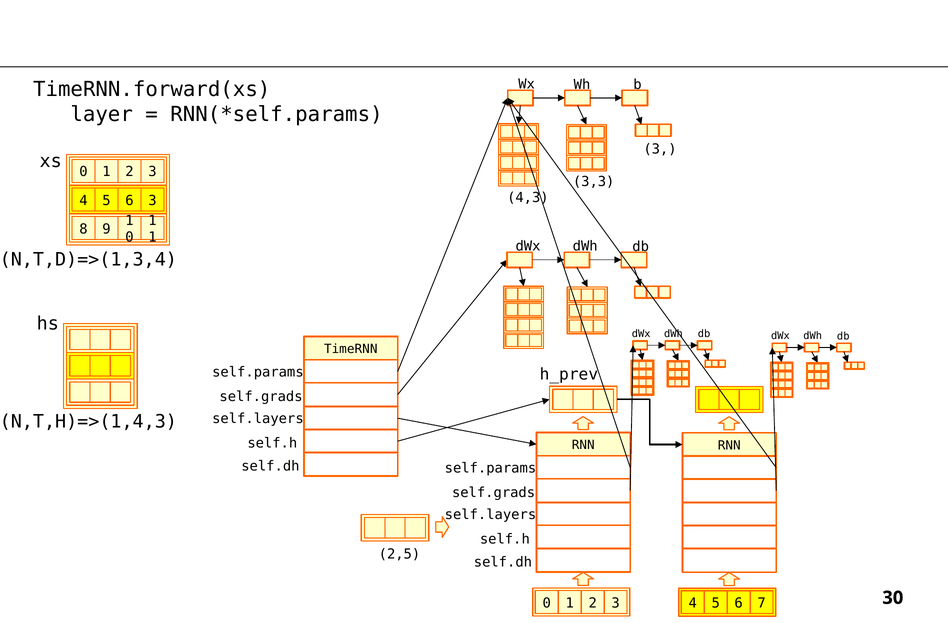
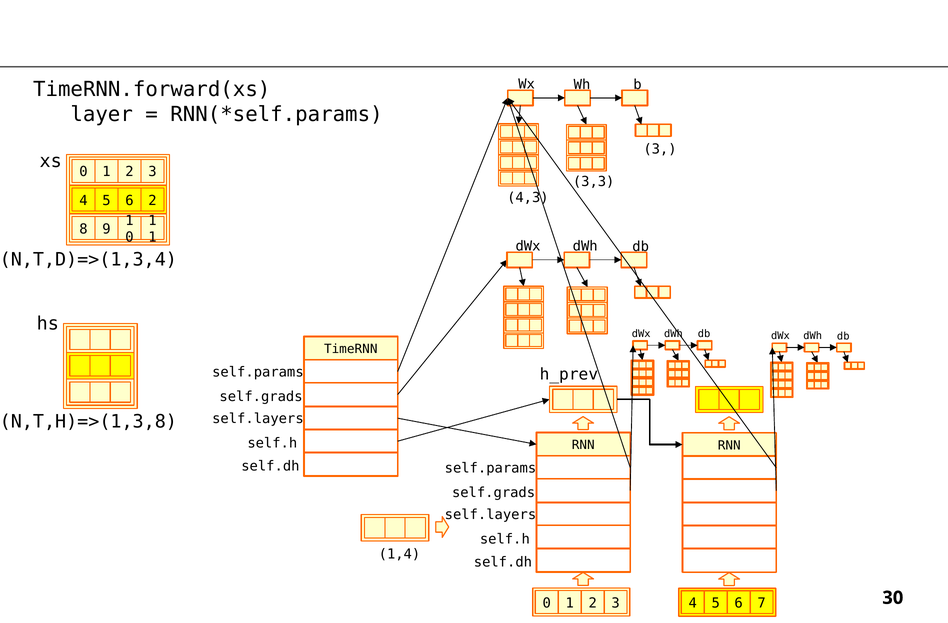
6 3: 3 -> 2 (152, 200)
N,T,H)=>(1,4,3: N,T,H)=>(1,4,3 -> N,T,H)=>(1,3,8 (88, 421)
2,5: 2,5 -> 1,4 (399, 554)
